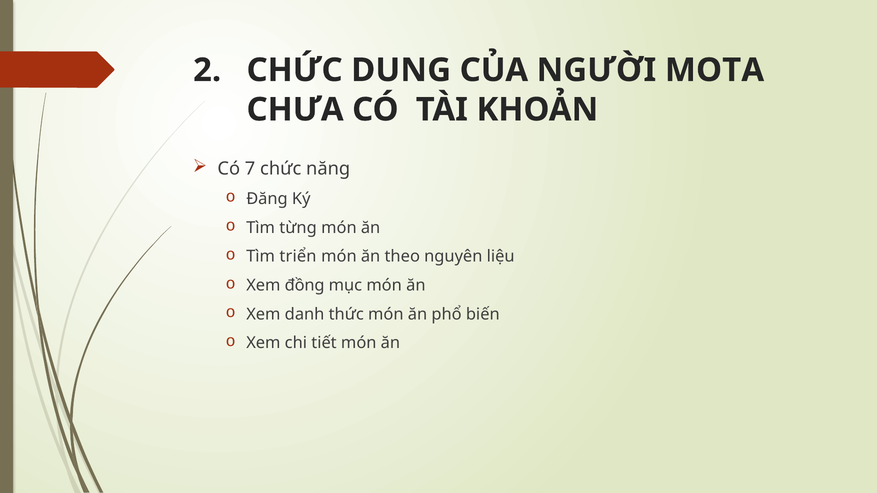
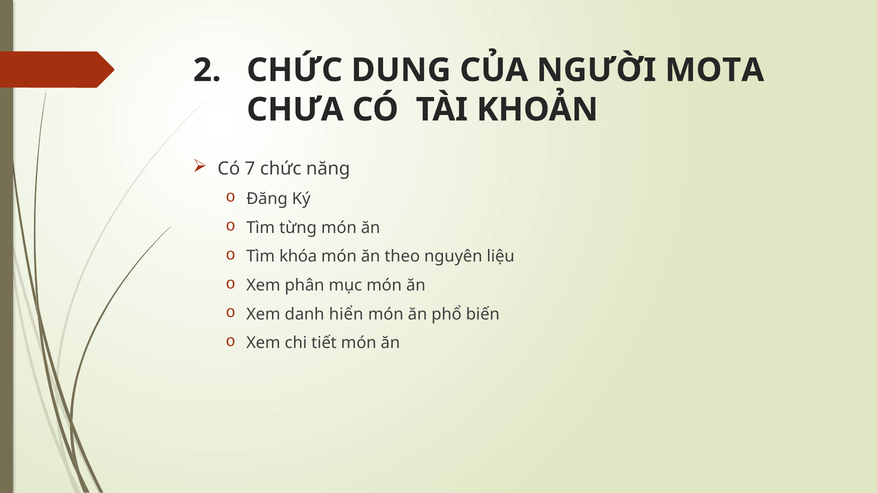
triển: triển -> khóa (298, 257)
đồng: đồng -> phân (305, 286)
thức: thức -> hiển (346, 314)
